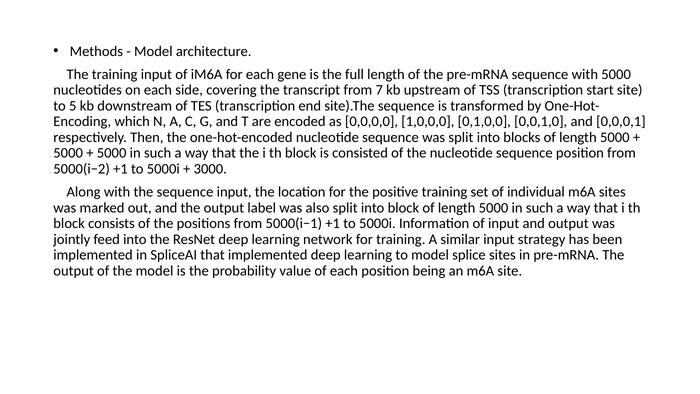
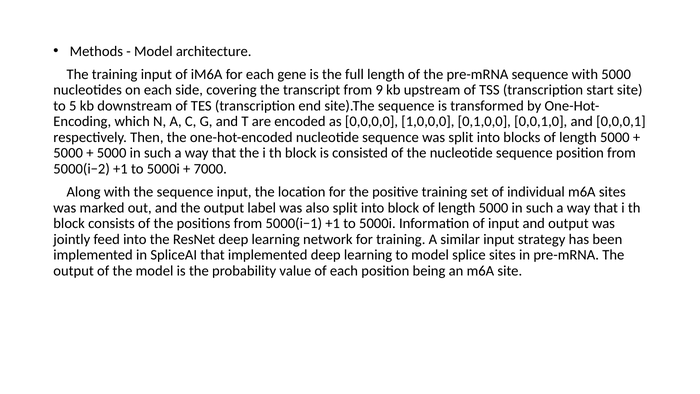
7: 7 -> 9 (379, 90)
3000: 3000 -> 7000 (210, 169)
